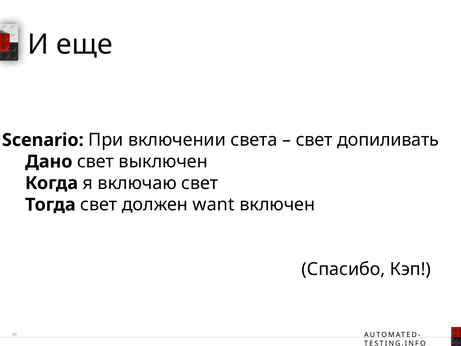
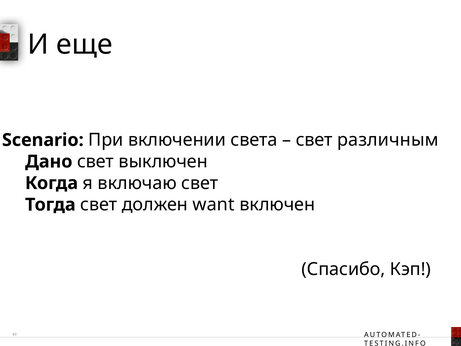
допиливать: допиливать -> различным (388, 140)
